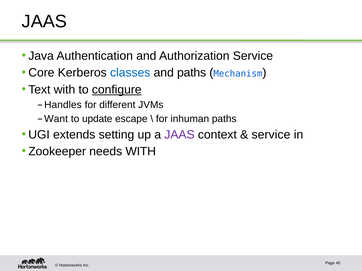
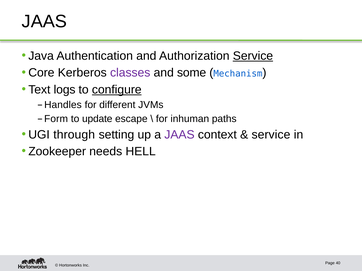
Service underline: none -> present (253, 56)
classes colour: blue -> purple (130, 73)
and paths: paths -> some (192, 73)
Text with: with -> logs (65, 90)
Want: Want -> Form (56, 119)
extends: extends -> through (74, 135)
needs WITH: WITH -> HELL (141, 152)
